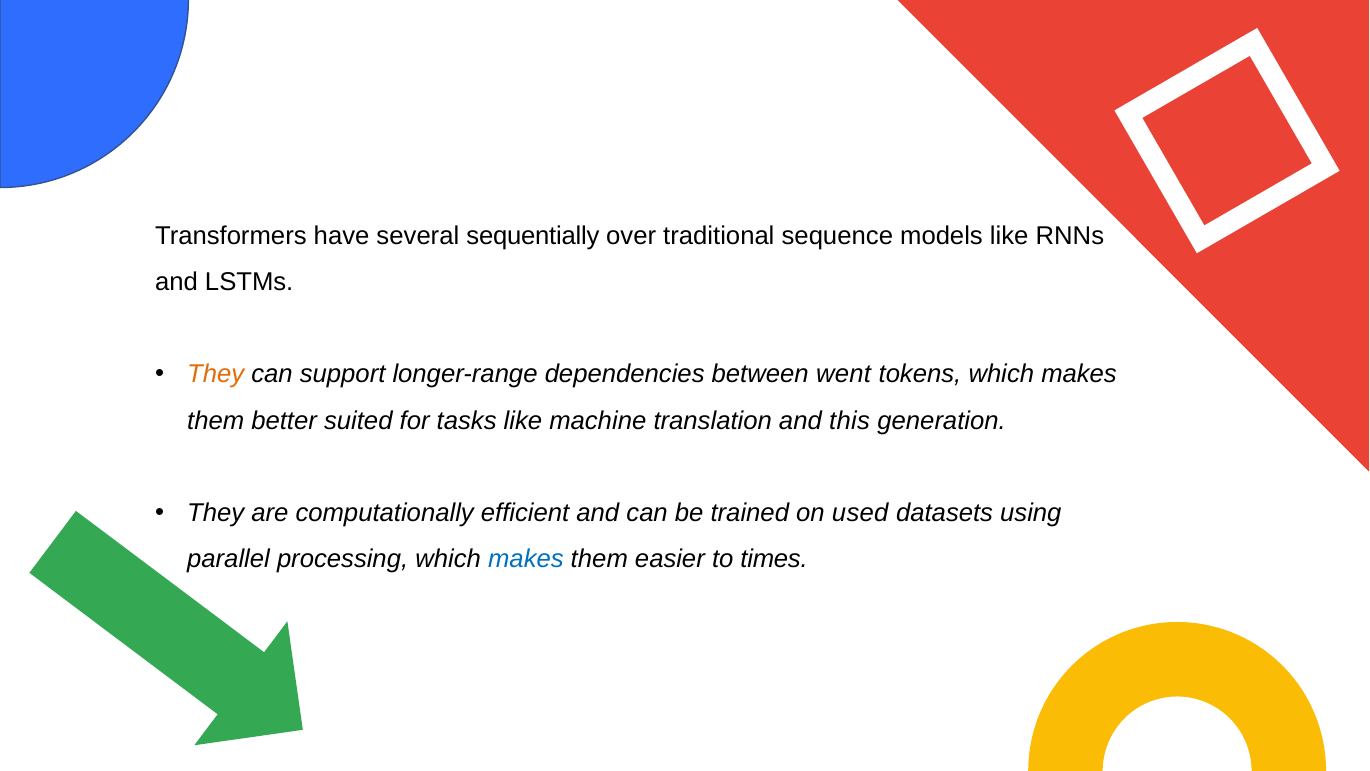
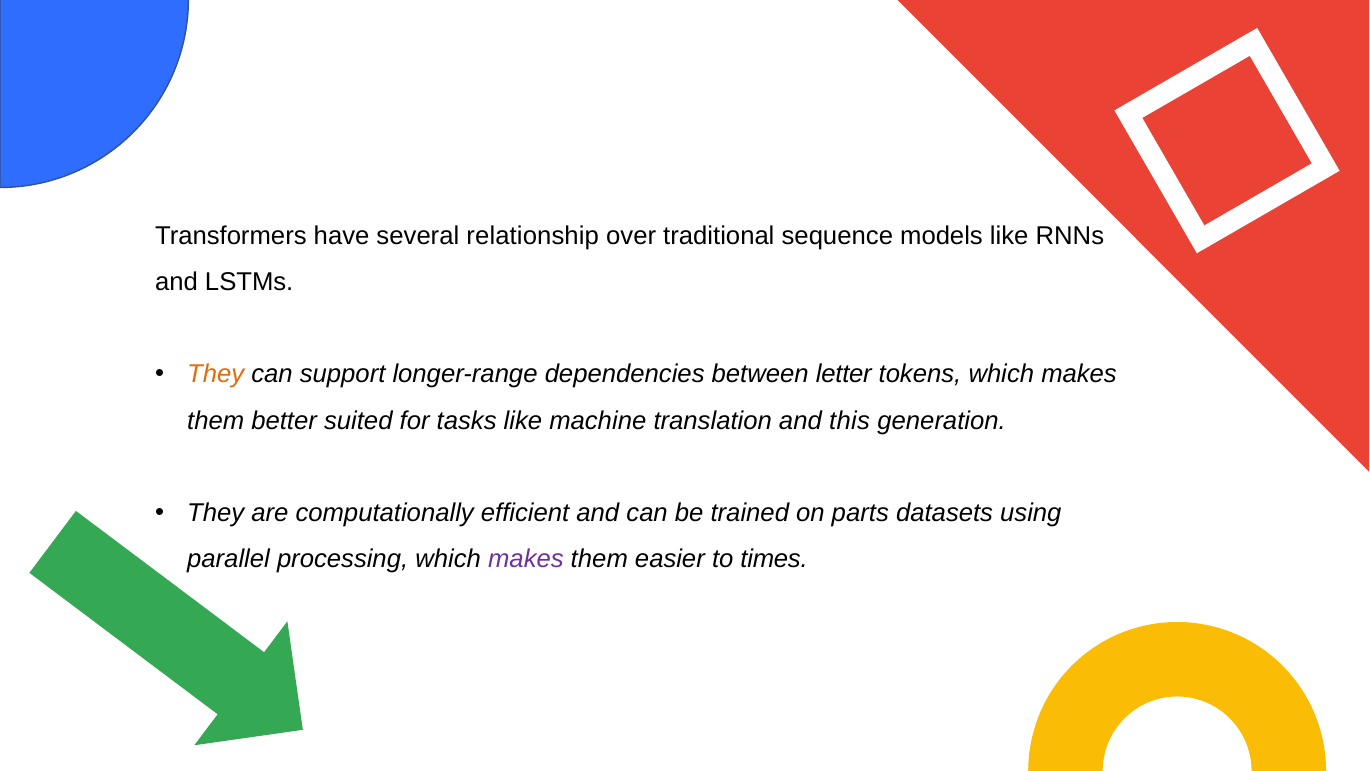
sequentially: sequentially -> relationship (533, 236)
went: went -> letter (844, 374)
used: used -> parts (860, 513)
makes colour: blue -> purple (526, 559)
